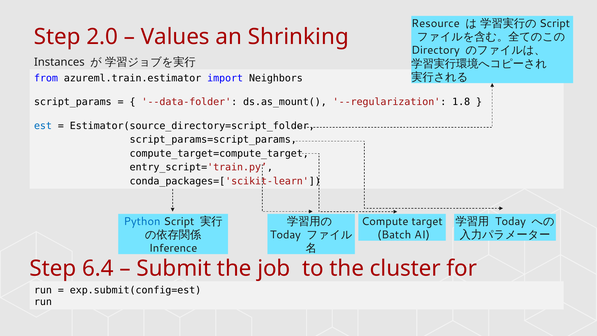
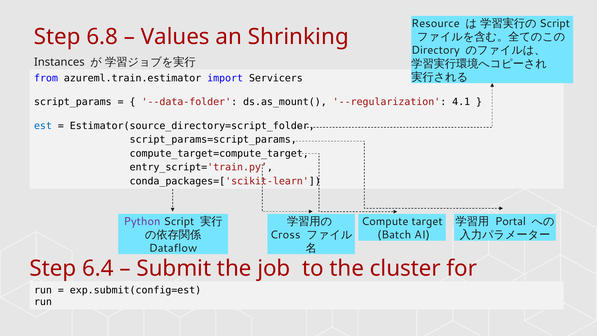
2.0: 2.0 -> 6.8 (102, 37)
Neighbors: Neighbors -> Servicers (276, 78)
1.8: 1.8 -> 4.1 (461, 102)
Python colour: blue -> purple (142, 221)
Today: Today -> Portal (511, 221)
Today: Today -> Cross (285, 235)
Inference: Inference -> Dataflow (173, 248)
